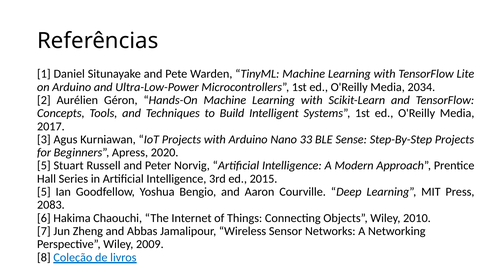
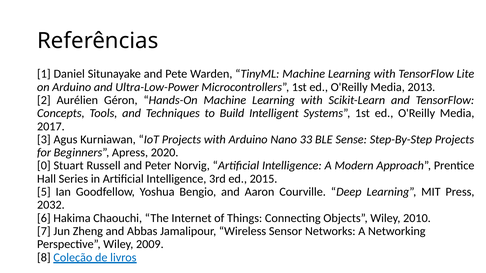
2034: 2034 -> 2013 (421, 87)
5: 5 -> 0 (44, 166)
2083: 2083 -> 2032 (51, 205)
